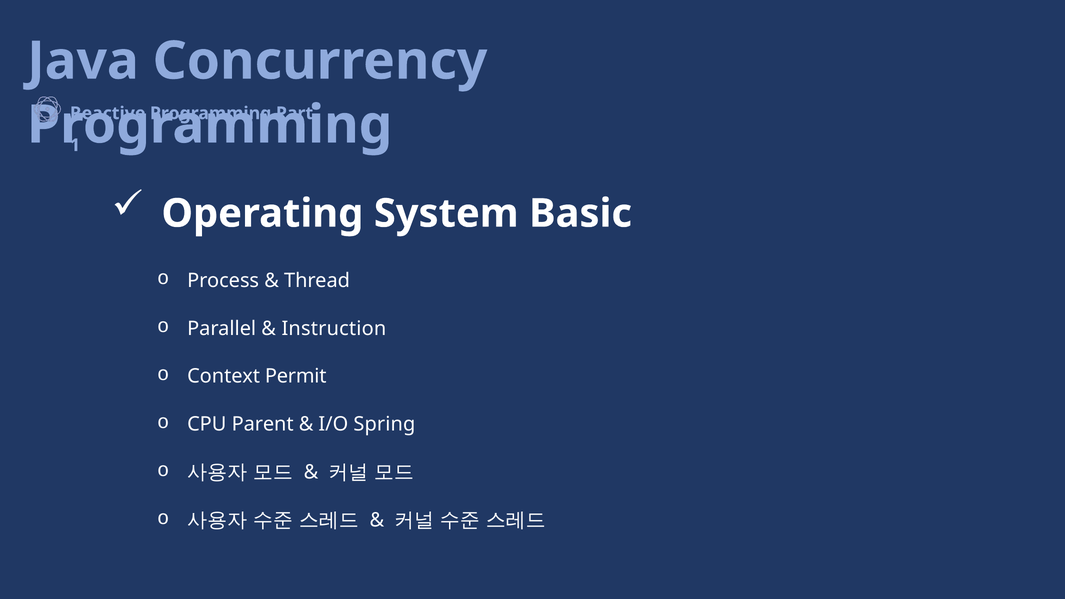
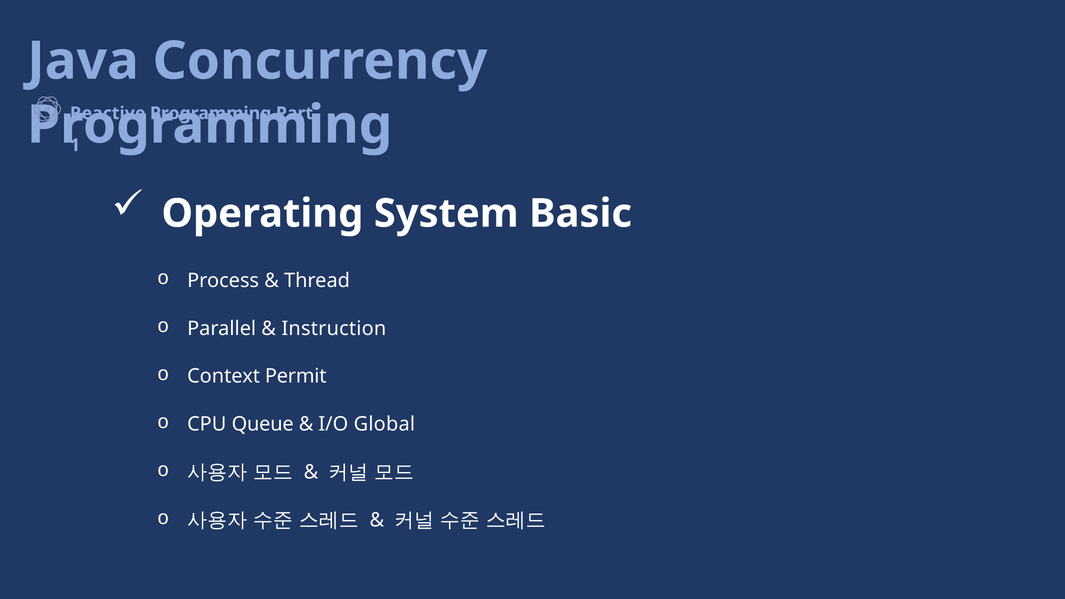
Parent: Parent -> Queue (263, 424)
Spring: Spring -> Global (384, 424)
